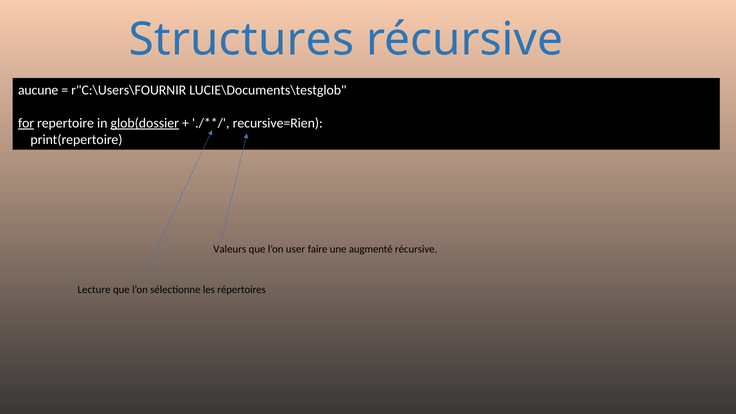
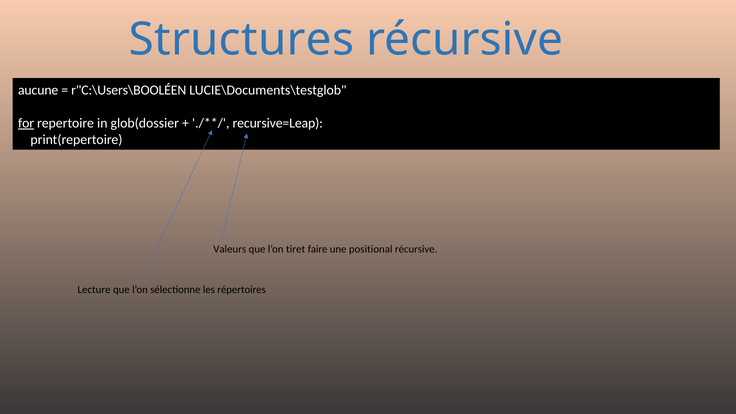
r"C:\Users\FOURNIR: r"C:\Users\FOURNIR -> r"C:\Users\BOOLÉEN (129, 90)
glob(dossier underline: present -> none (145, 123)
recursive=Rien: recursive=Rien -> recursive=Leap (278, 123)
user: user -> tiret (296, 249)
augmenté: augmenté -> positional (371, 249)
